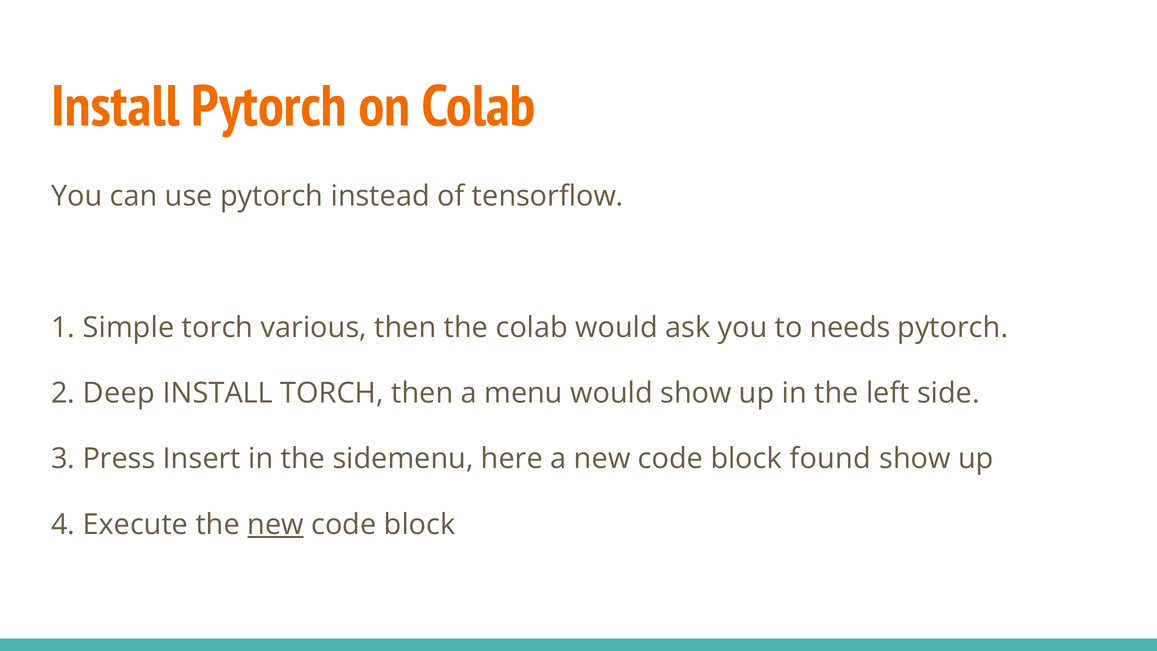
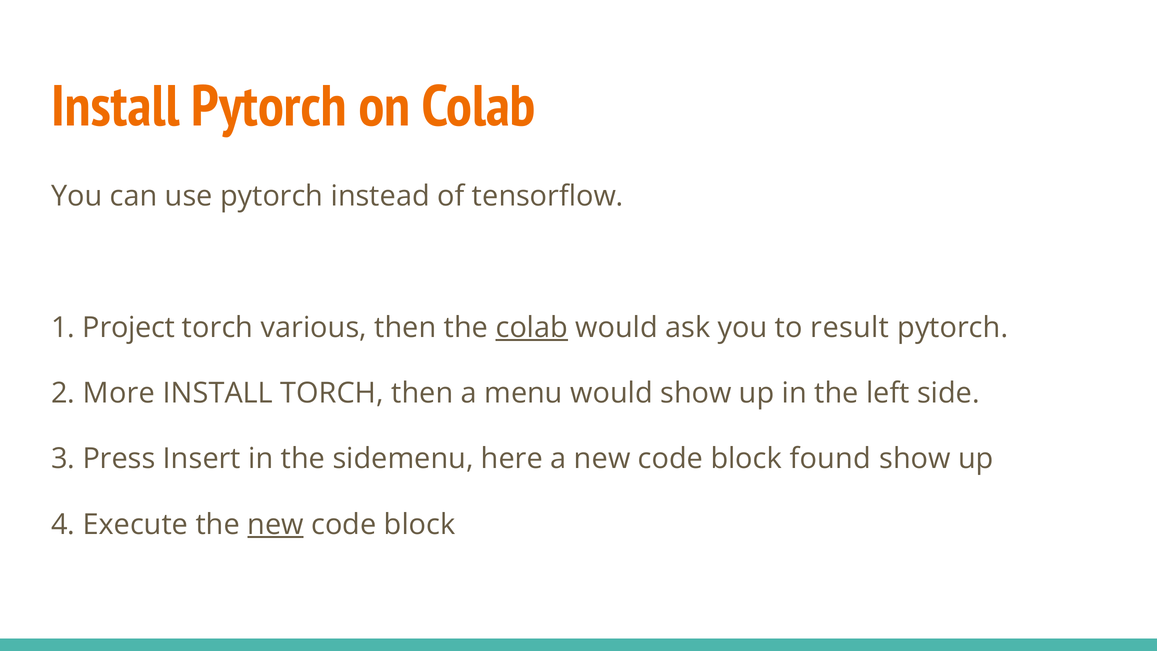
Simple: Simple -> Project (129, 328)
colab underline: none -> present (532, 328)
needs: needs -> result (850, 328)
Deep: Deep -> More (119, 393)
